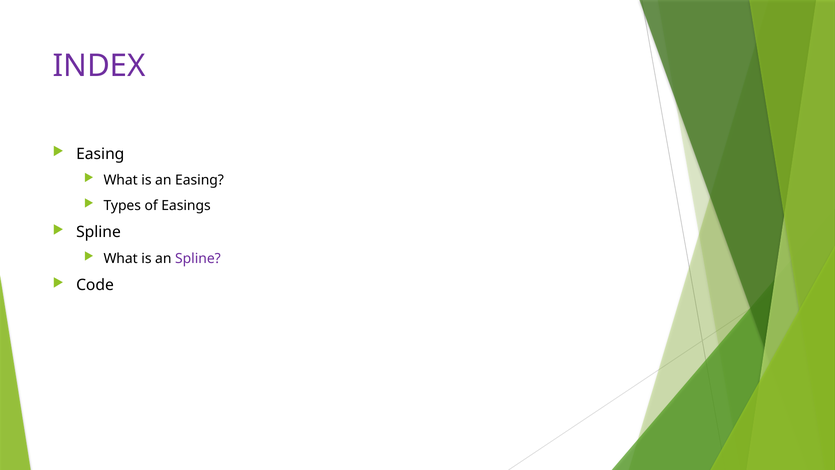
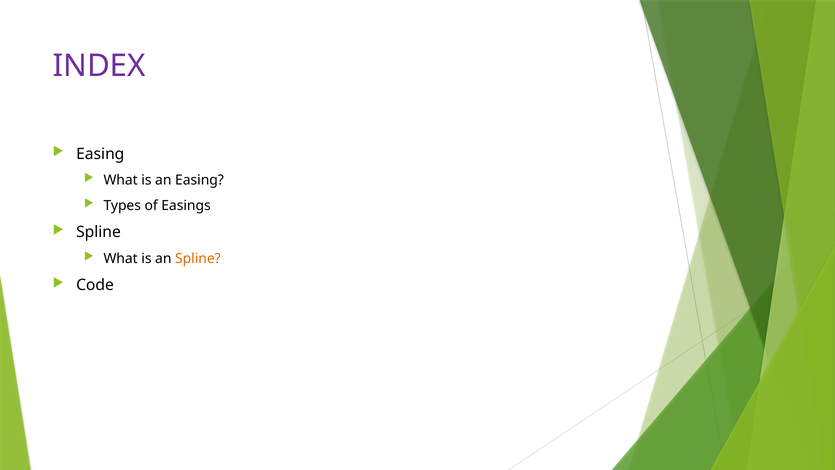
Spline colour: purple -> orange (198, 258)
